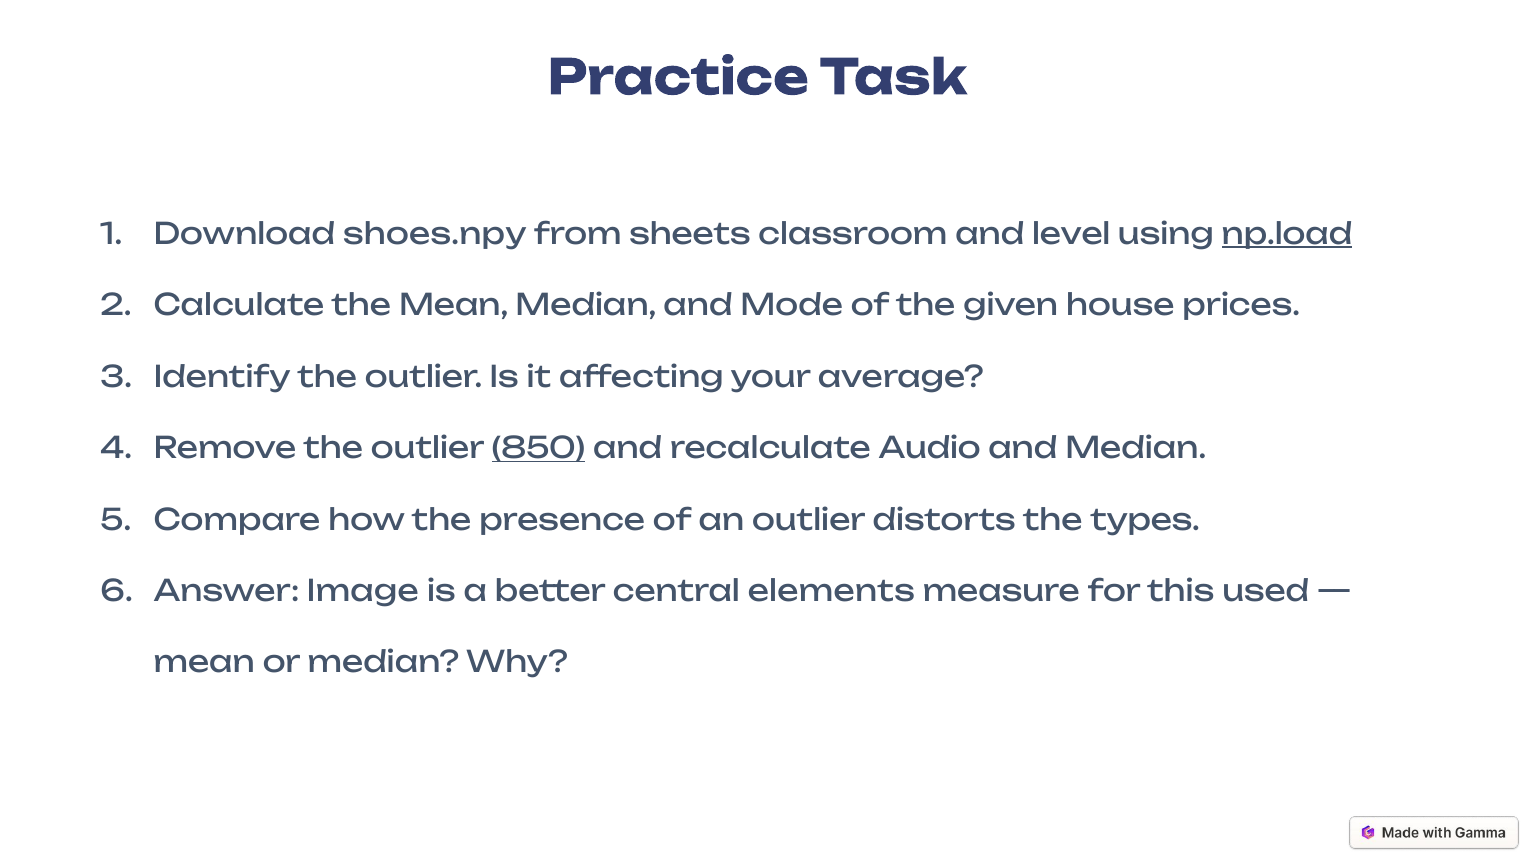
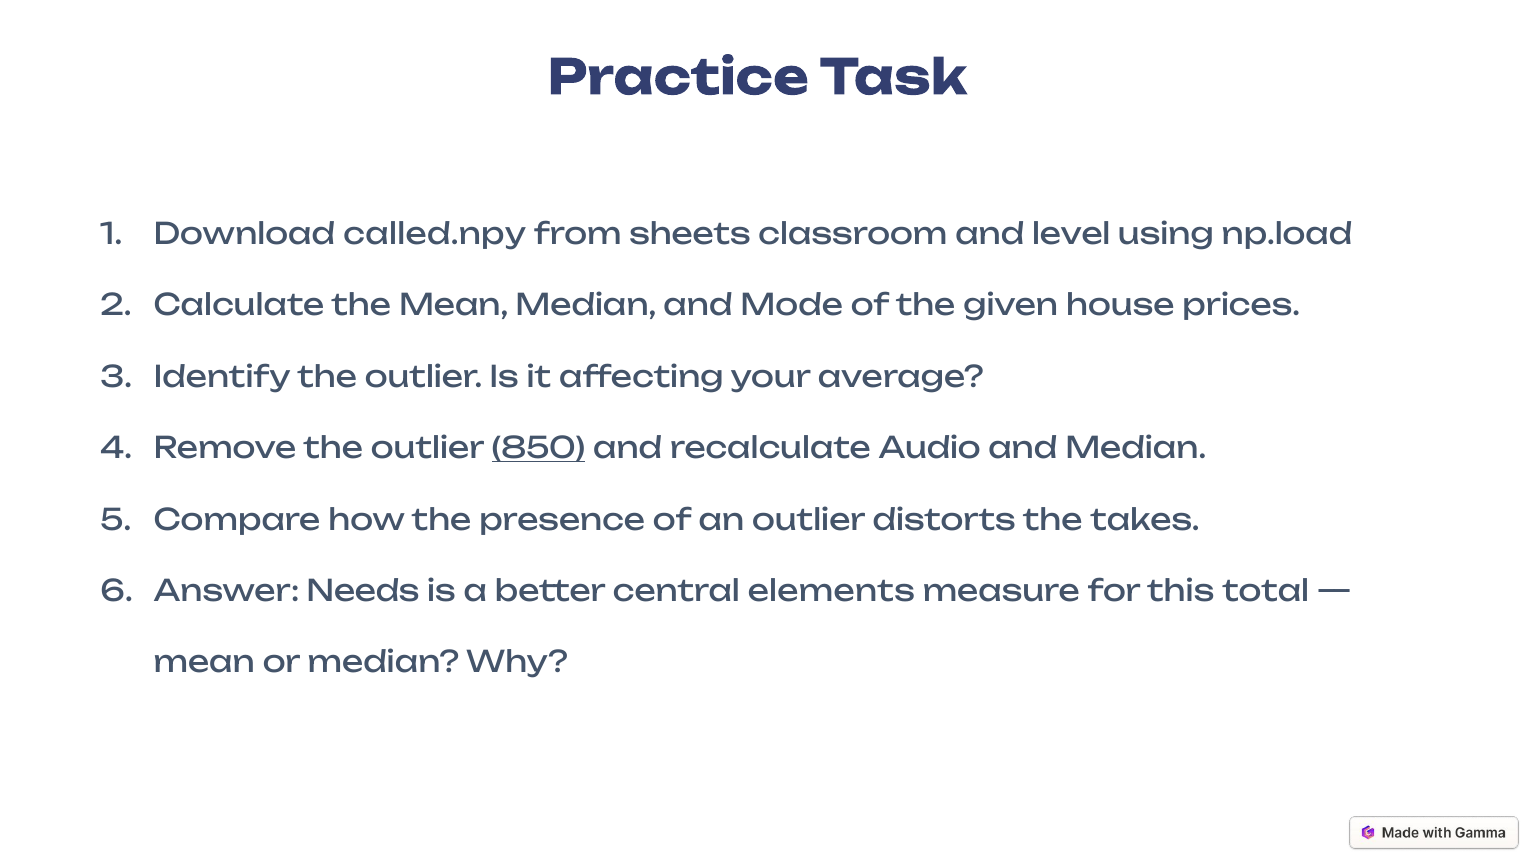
shoes.npy: shoes.npy -> called.npy (435, 234)
np.load underline: present -> none (1287, 234)
types: types -> takes (1145, 520)
Image: Image -> Needs (363, 592)
used: used -> total (1266, 592)
